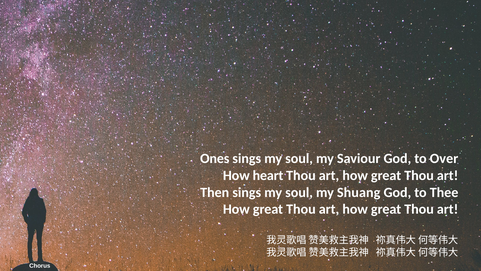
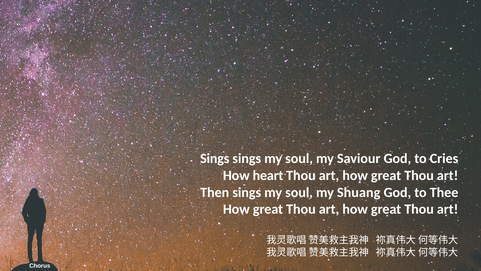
Ones: Ones -> Sings (215, 158)
Over: Over -> Cries (444, 158)
